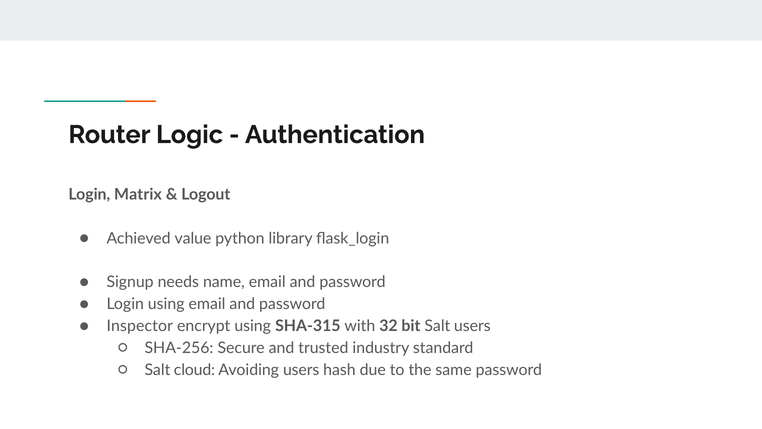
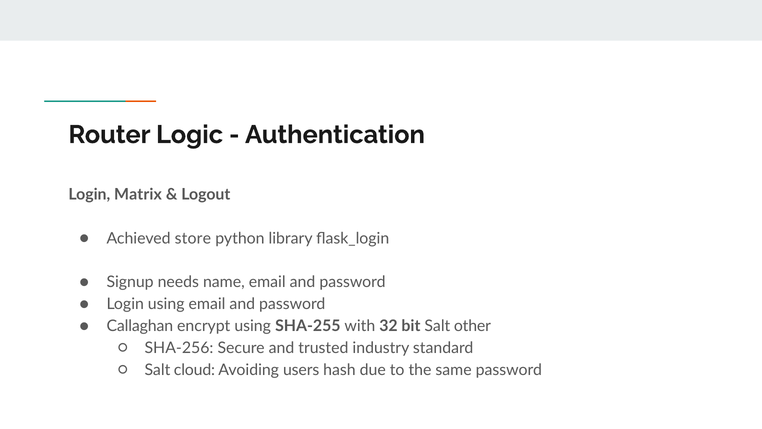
value: value -> store (193, 238)
Inspector: Inspector -> Callaghan (140, 326)
SHA-315: SHA-315 -> SHA-255 (308, 326)
Salt users: users -> other (472, 326)
